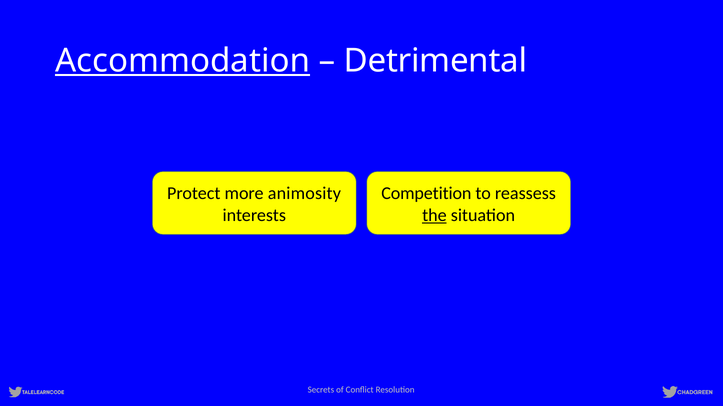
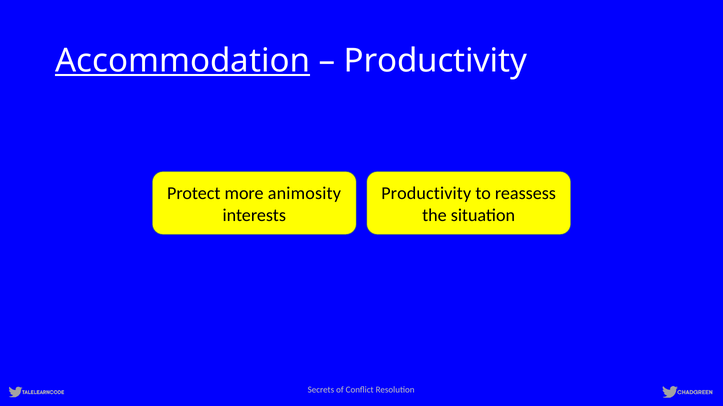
Detrimental: Detrimental -> Productivity (435, 61)
Competition: Competition -> Productivity (426, 194)
the underline: present -> none (434, 215)
